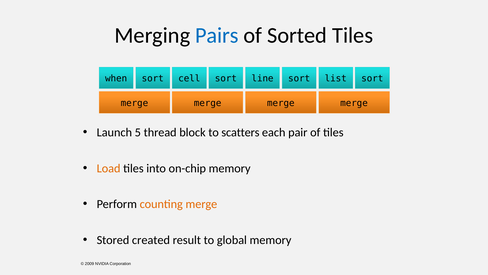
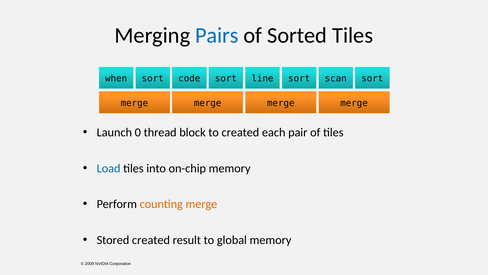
cell: cell -> code (189, 78)
list: list -> scan (336, 78)
5: 5 -> 0 (138, 132)
to scatters: scatters -> created (240, 132)
Load colour: orange -> blue (109, 168)
